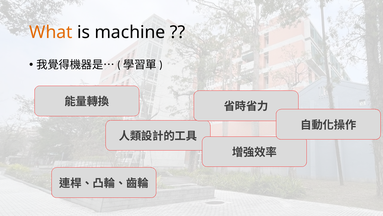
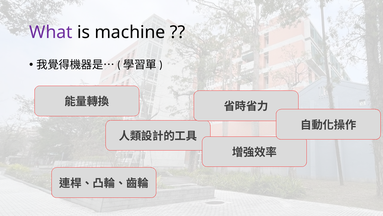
What colour: orange -> purple (51, 32)
